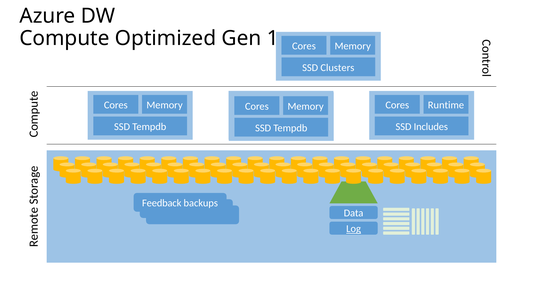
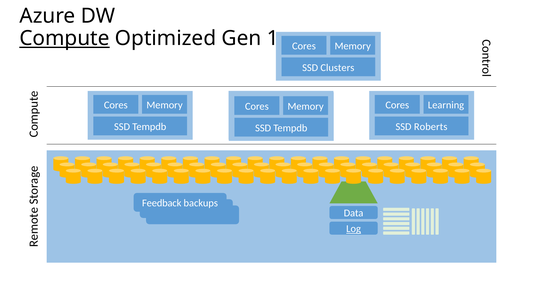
Compute underline: none -> present (64, 38)
Runtime: Runtime -> Learning (446, 105)
Includes: Includes -> Roberts (431, 127)
